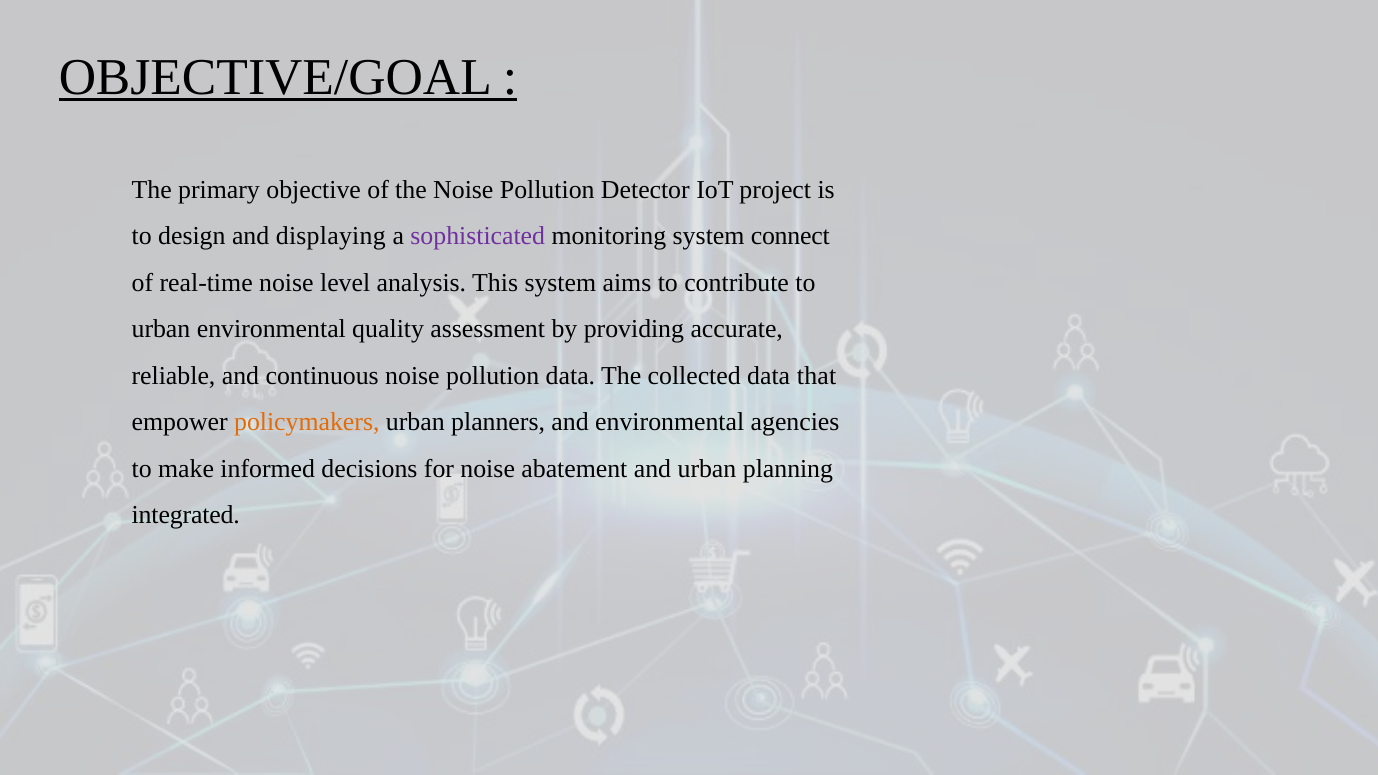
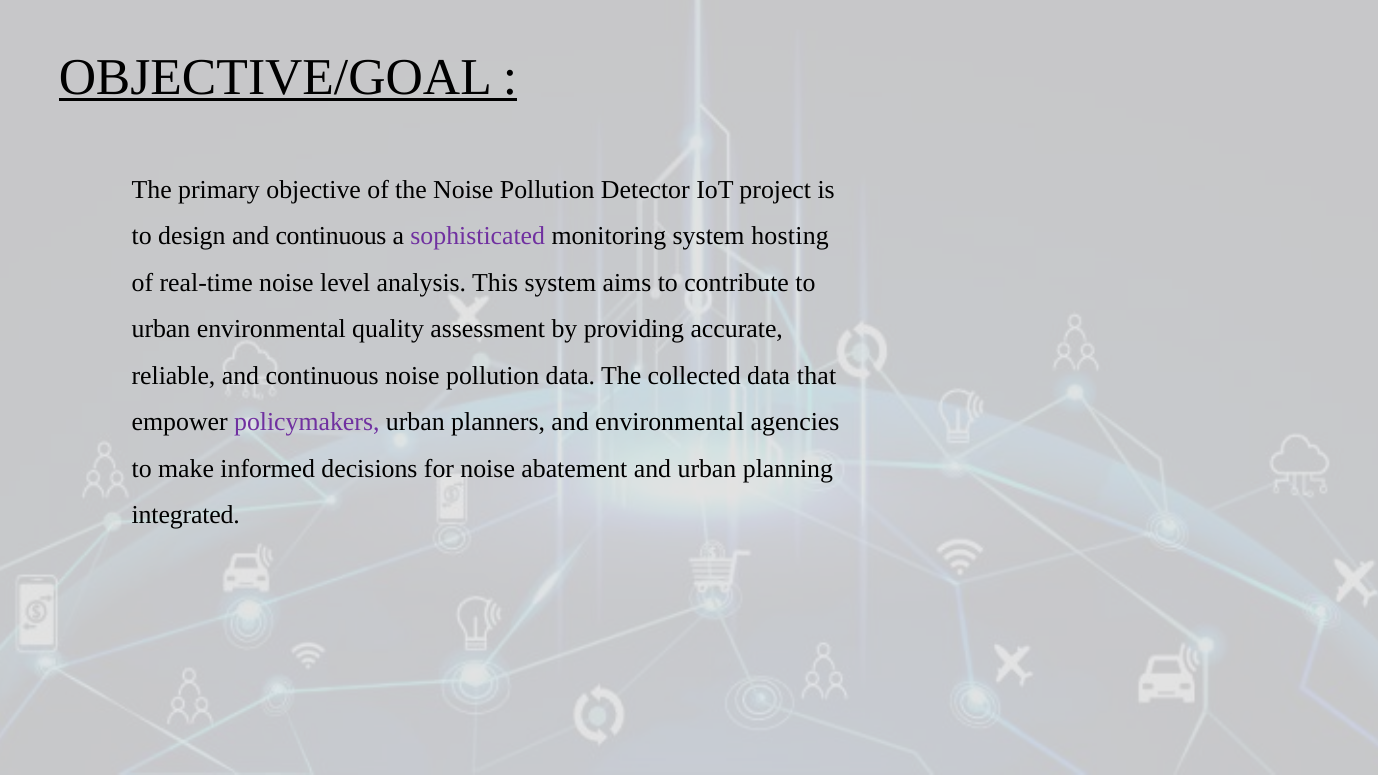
design and displaying: displaying -> continuous (331, 236)
connect: connect -> hosting (790, 236)
policymakers colour: orange -> purple (307, 422)
